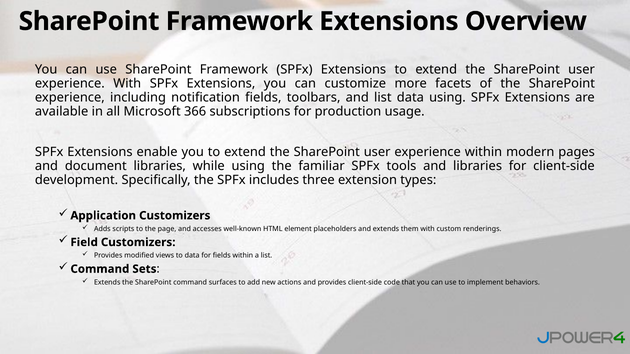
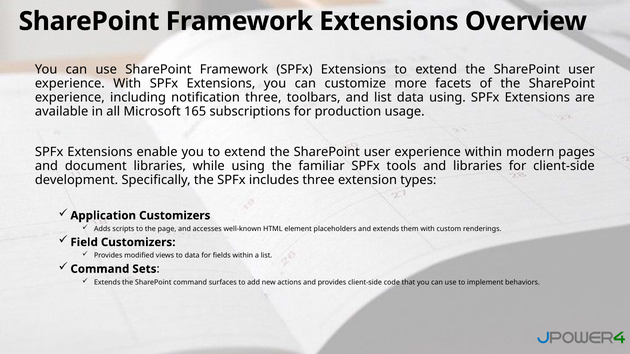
notification fields: fields -> three (263, 97)
366: 366 -> 165 (195, 111)
